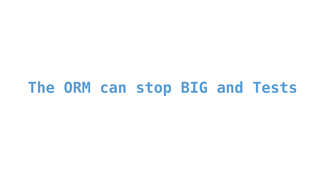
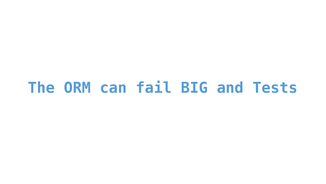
stop: stop -> fail (154, 88)
